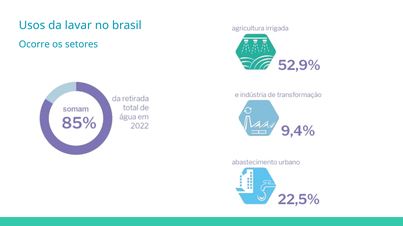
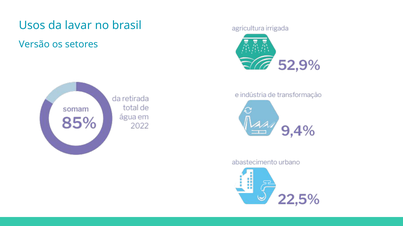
Ocorre: Ocorre -> Versão (34, 44)
